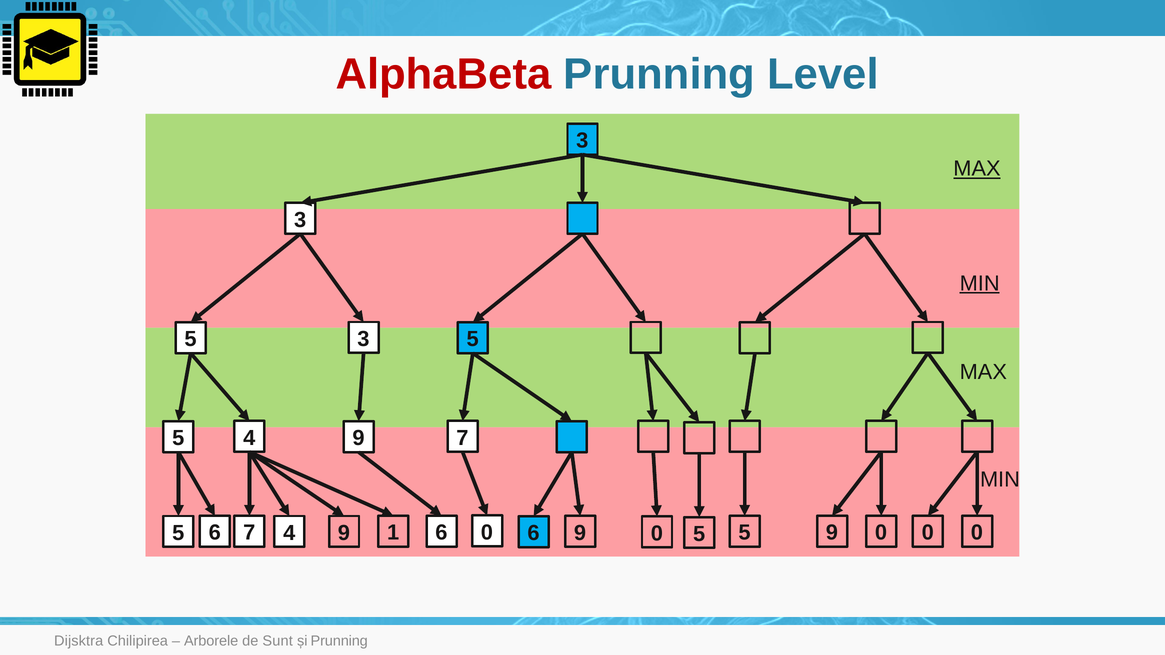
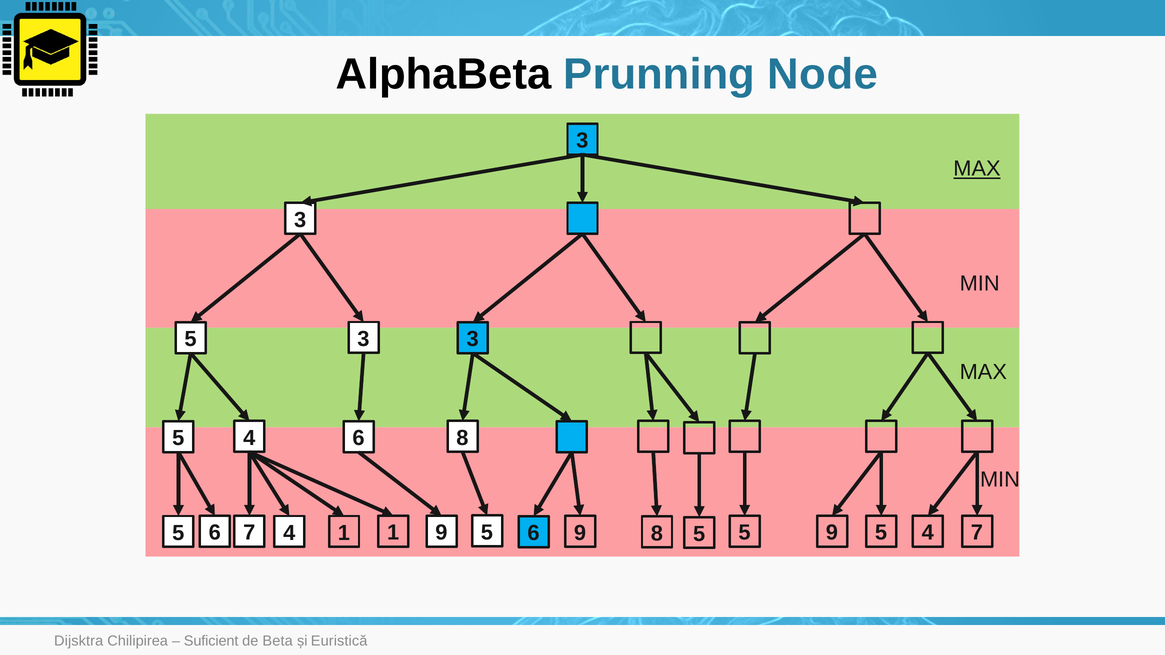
AlphaBeta colour: red -> black (443, 74)
Level: Level -> Node (823, 74)
MIN underline: present -> none (980, 283)
5 5: 5 -> 3 (473, 339)
4 7: 7 -> 8 (462, 438)
9: 9 -> 6 (358, 438)
7 6: 6 -> 9 (441, 533)
6 0: 0 -> 8 (657, 534)
5 0: 0 -> 5 (881, 533)
9: 9 -> 1 (344, 533)
1 0: 0 -> 5 (487, 533)
0: 0 -> 4 (928, 533)
0: 0 -> 7 (977, 533)
Arborele: Arborele -> Suficient (211, 641)
Sunt: Sunt -> Beta (278, 641)
și Prunning: Prunning -> Euristică (339, 641)
